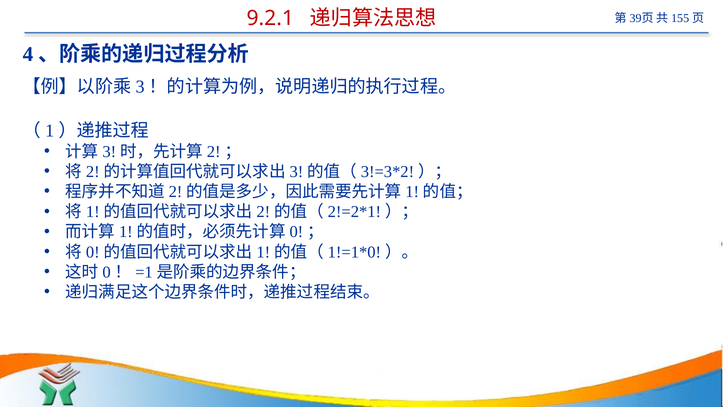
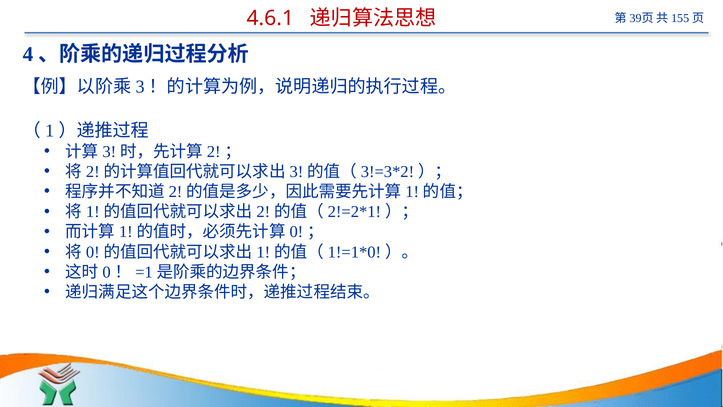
9.2.1: 9.2.1 -> 4.6.1 (270, 18)
